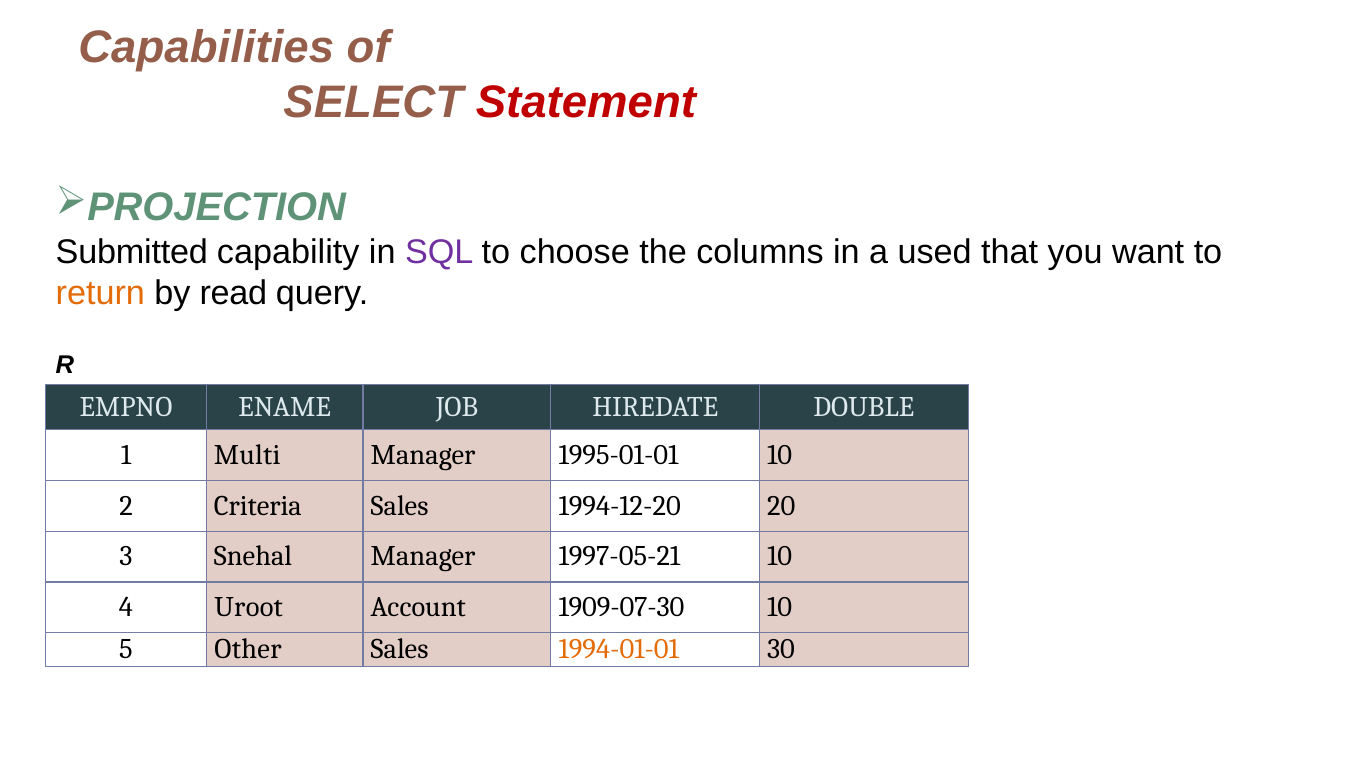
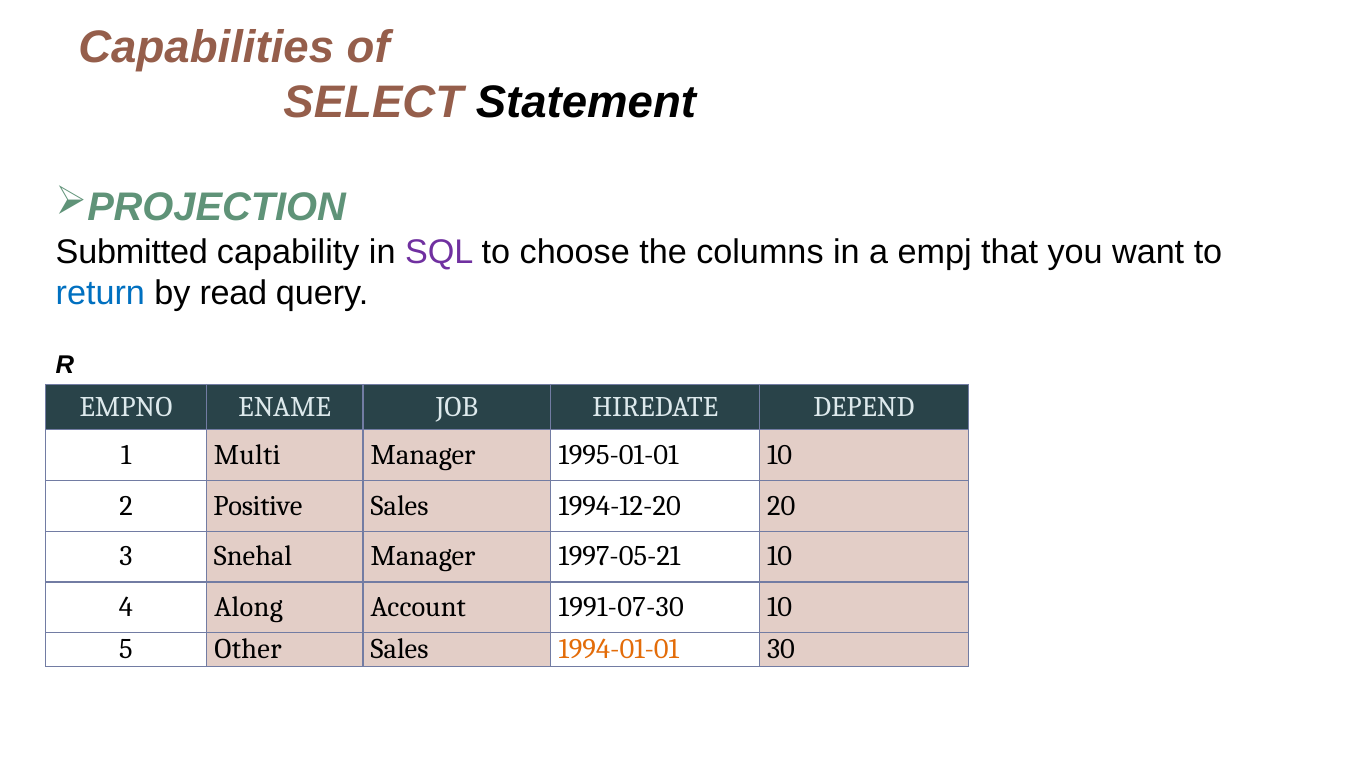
Statement colour: red -> black (586, 103)
used: used -> empj (935, 252)
return colour: orange -> blue (100, 293)
DOUBLE: DOUBLE -> DEPEND (864, 407)
Criteria: Criteria -> Positive (258, 506)
Uroot: Uroot -> Along (249, 607)
1909-07-30: 1909-07-30 -> 1991-07-30 (621, 607)
